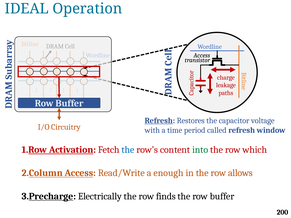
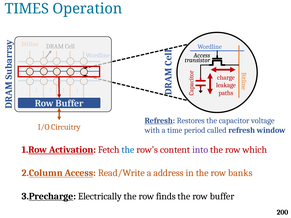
IDEAL: IDEAL -> TIMES (27, 9)
into colour: green -> purple (200, 150)
enough: enough -> address (169, 173)
allows: allows -> banks (240, 173)
